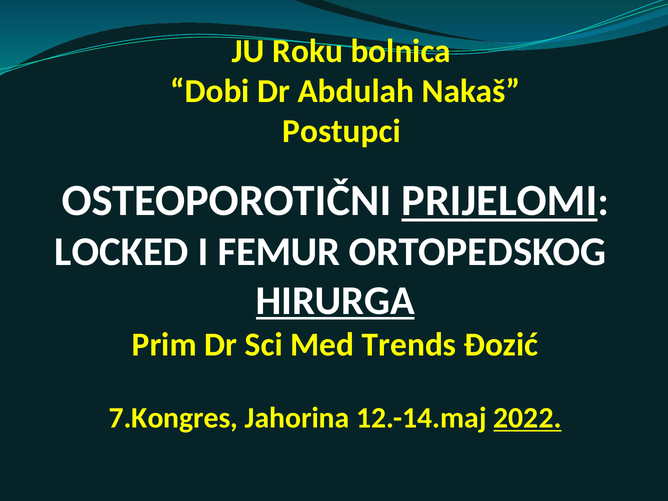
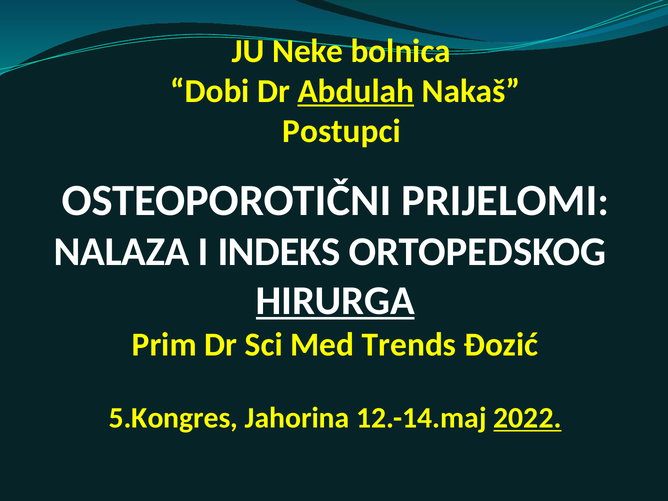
Roku: Roku -> Neke (308, 51)
Abdulah underline: none -> present (356, 91)
PRIJELOMI underline: present -> none (499, 201)
LOCKED: LOCKED -> NALAZA (122, 252)
FEMUR: FEMUR -> INDEKS (279, 252)
7.Kongres: 7.Kongres -> 5.Kongres (173, 418)
